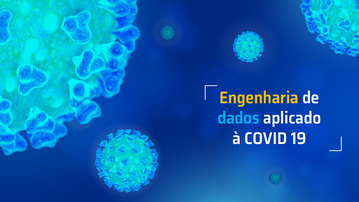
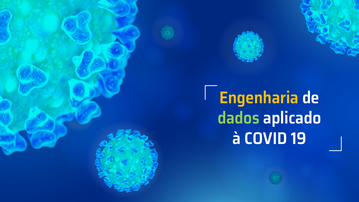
dados colour: light blue -> light green (238, 118)
